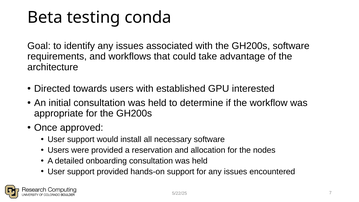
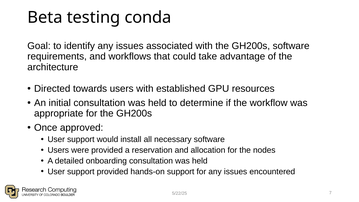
interested: interested -> resources (253, 89)
